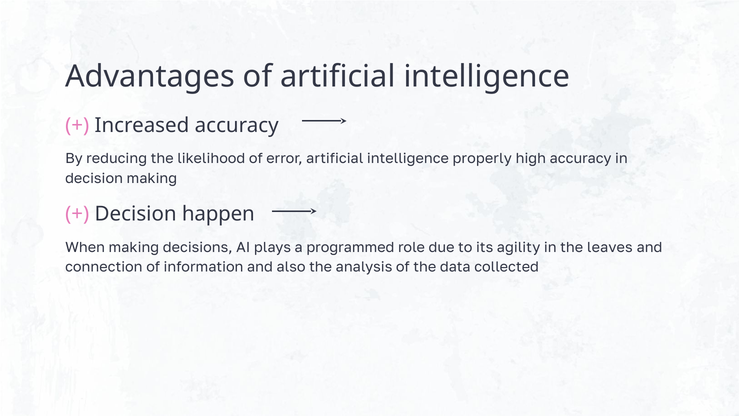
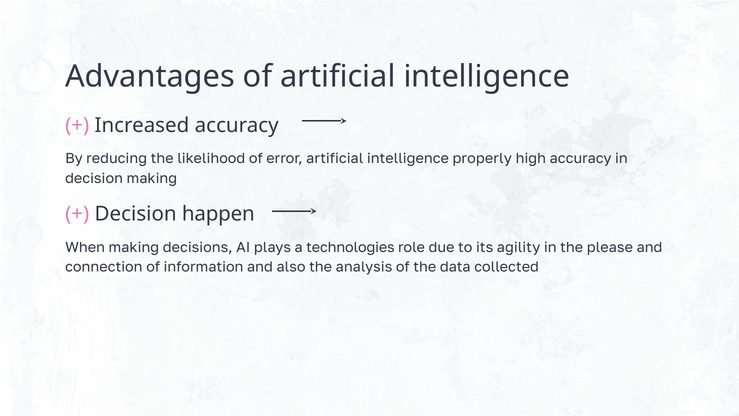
programmed: programmed -> technologies (350, 247)
leaves: leaves -> please (610, 247)
